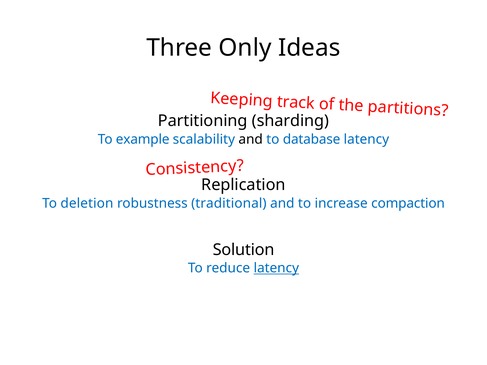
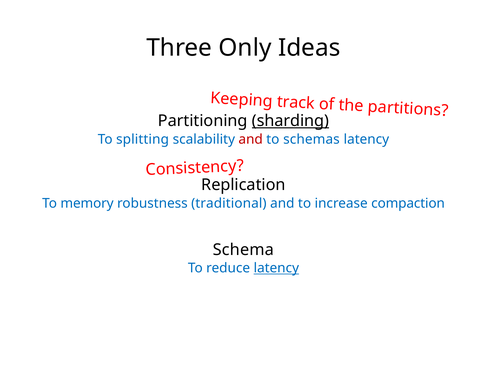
sharding underline: none -> present (290, 121)
example: example -> splitting (143, 139)
and colour: black -> red (251, 139)
database: database -> schemas (311, 139)
deletion: deletion -> memory (87, 203)
Solution: Solution -> Schema (243, 250)
